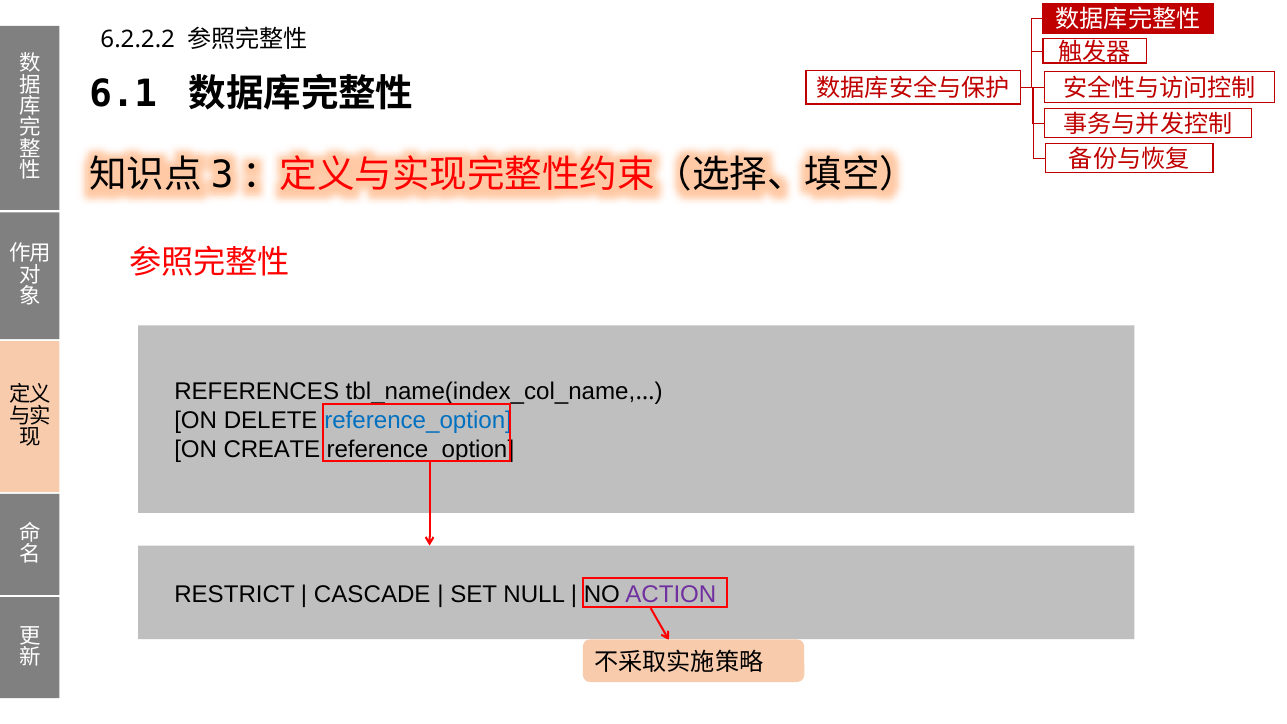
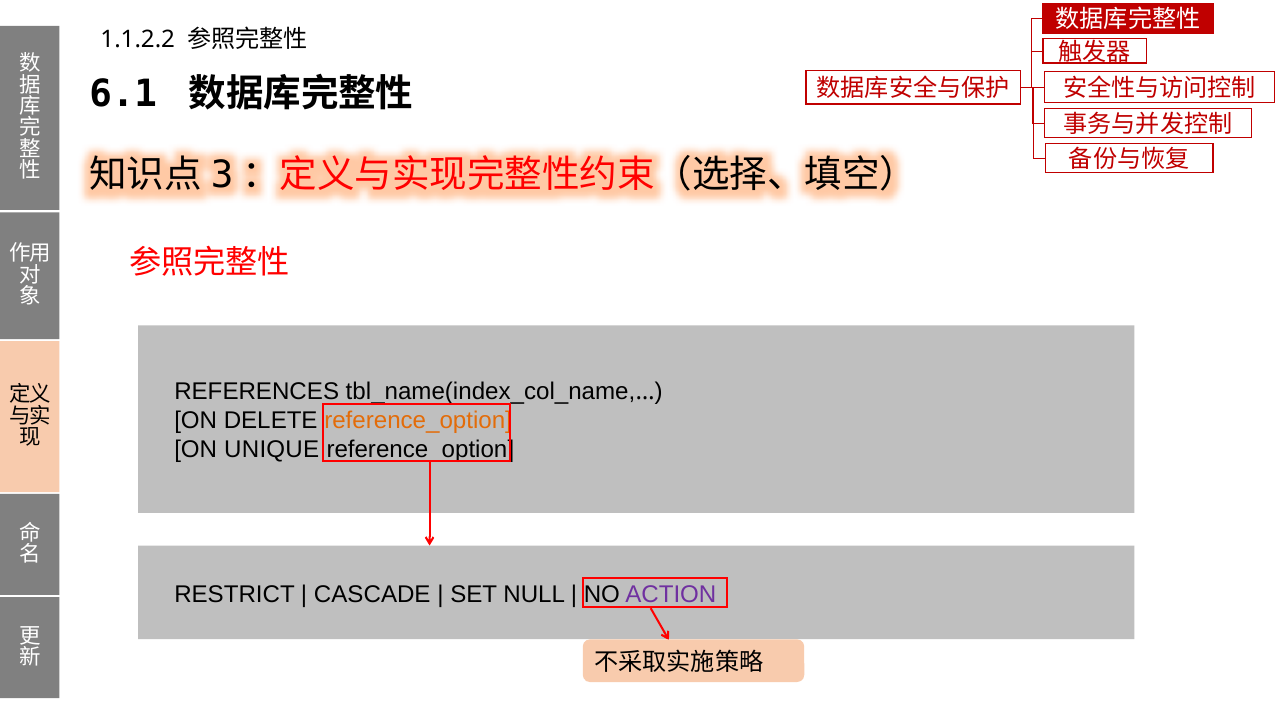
6.2.2.2: 6.2.2.2 -> 1.1.2.2 (138, 39)
reference_option colour: blue -> orange (418, 421)
CREATE: CREATE -> UNIQUE (272, 450)
